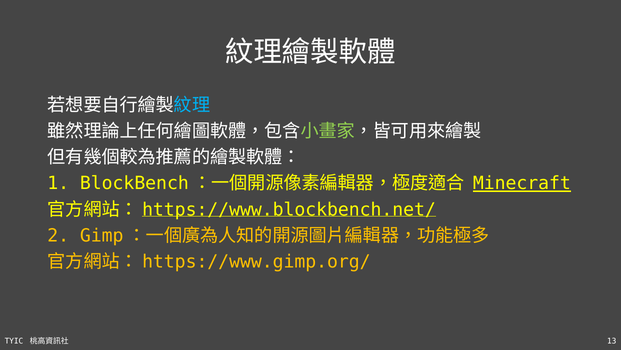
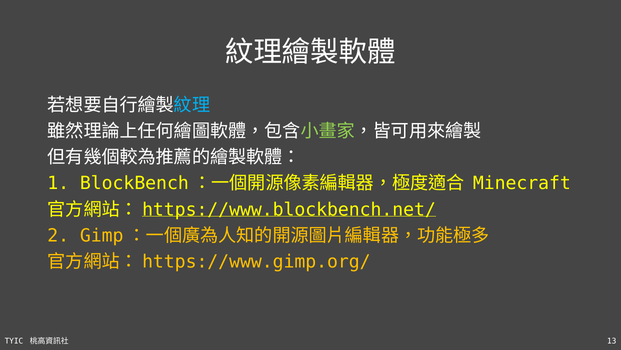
Minecraft underline: present -> none (522, 183)
